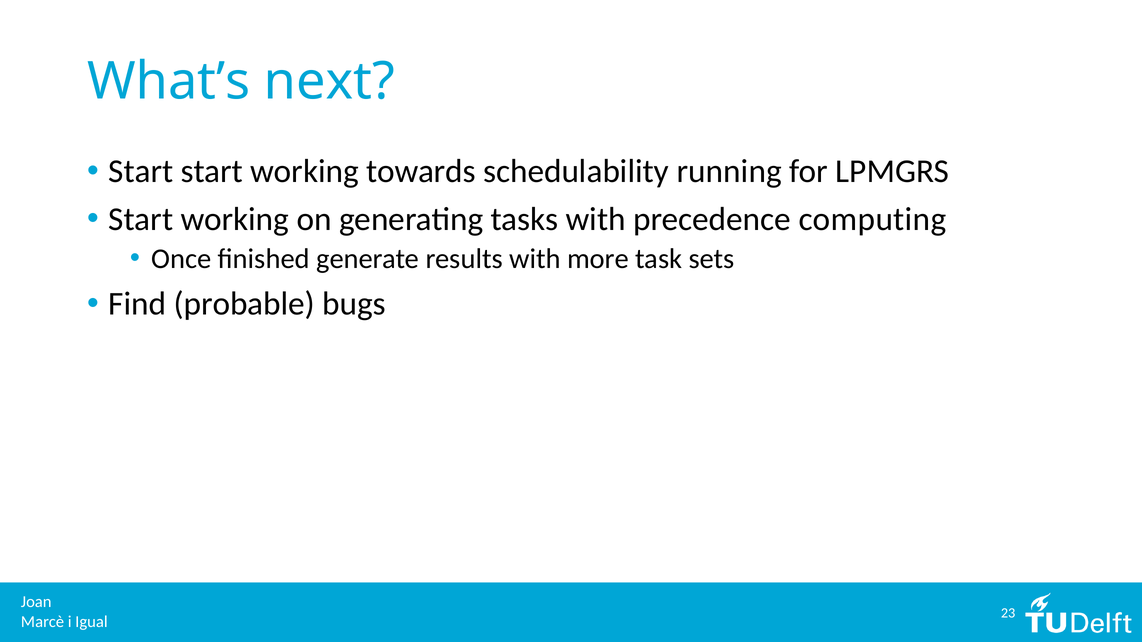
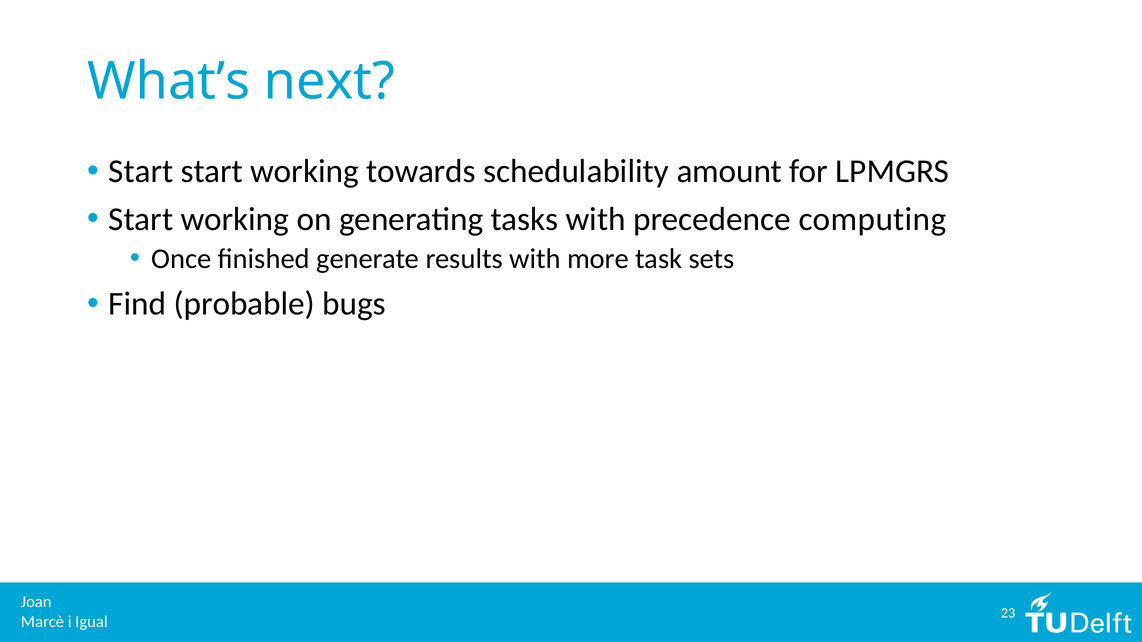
running: running -> amount (729, 172)
